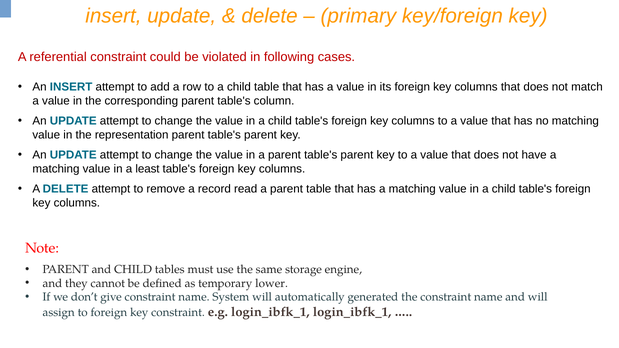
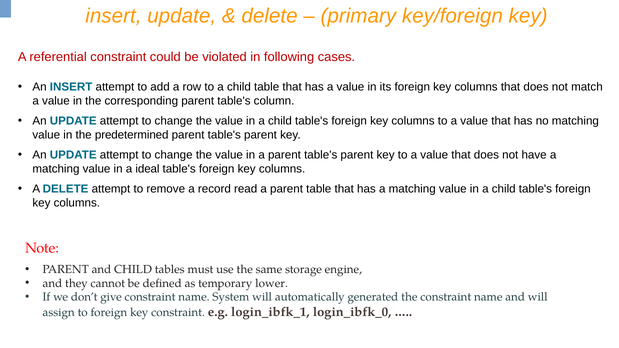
representation: representation -> predetermined (132, 135)
least: least -> ideal (148, 169)
login_ibfk_1 login_ibfk_1: login_ibfk_1 -> login_ibfk_0 (352, 312)
